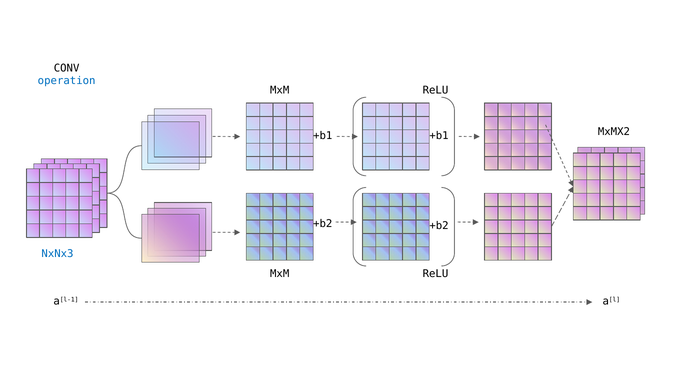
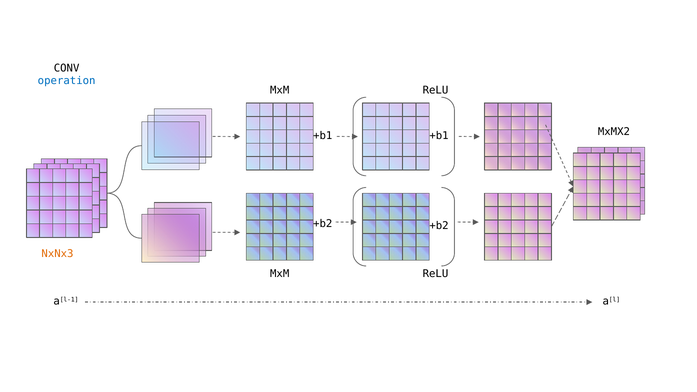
NxNx3 colour: blue -> orange (57, 254)
